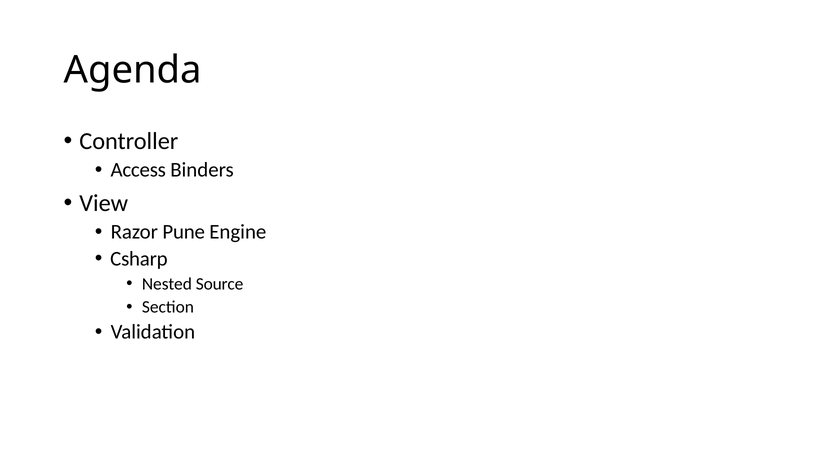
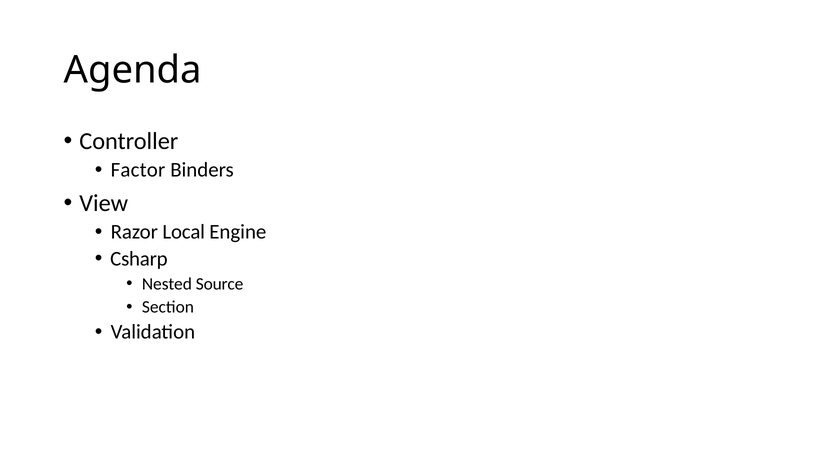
Access: Access -> Factor (138, 170)
Pune: Pune -> Local (184, 232)
